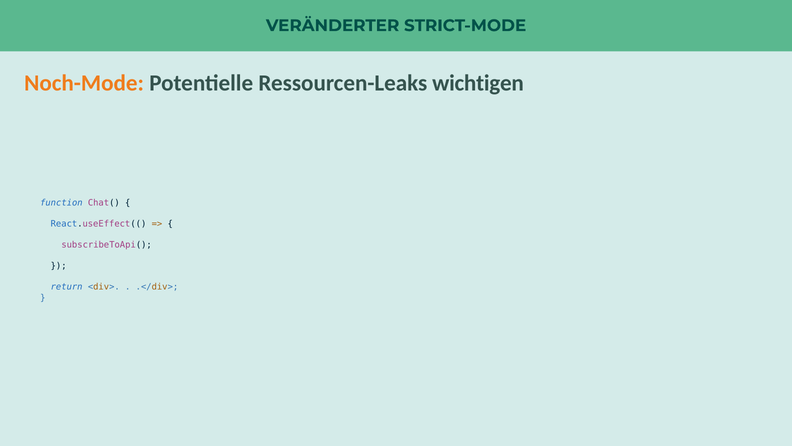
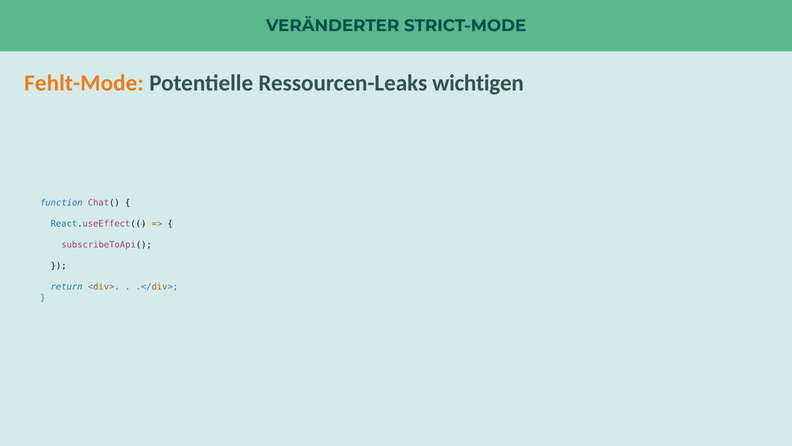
Noch-Mode: Noch-Mode -> Fehlt-Mode (84, 83)
